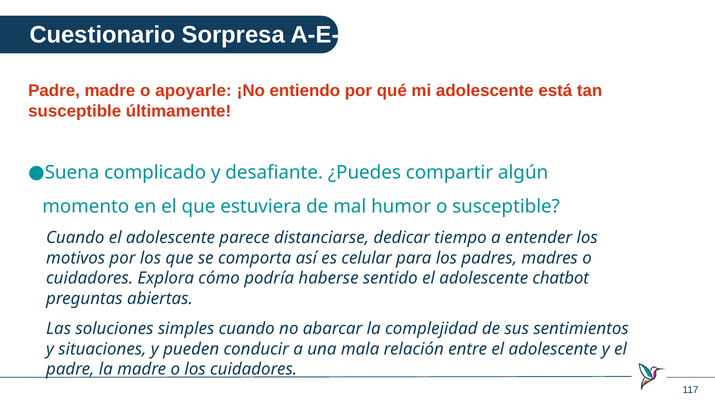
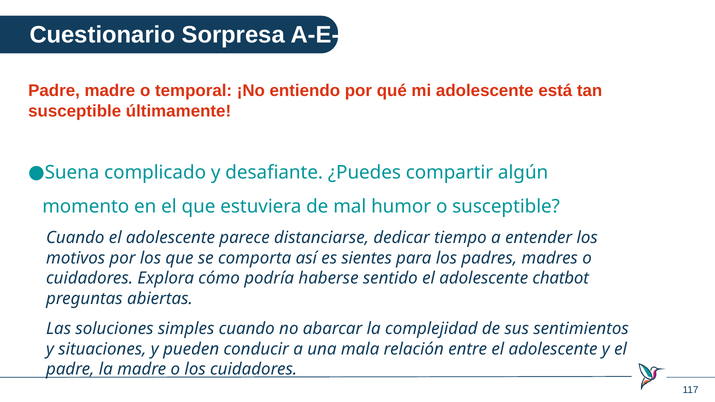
apoyarle: apoyarle -> temporal (194, 91)
celular: celular -> sientes (367, 258)
